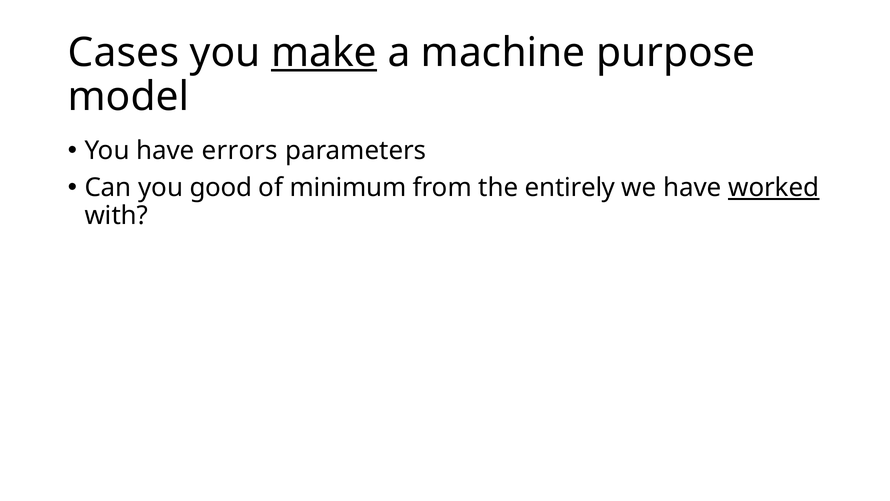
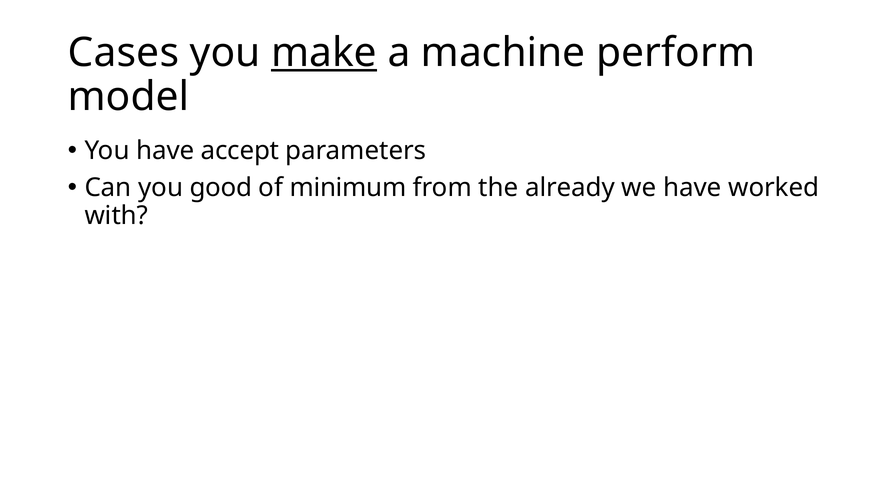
purpose: purpose -> perform (676, 53)
errors: errors -> accept (240, 150)
entirely: entirely -> already (570, 188)
worked underline: present -> none (774, 188)
